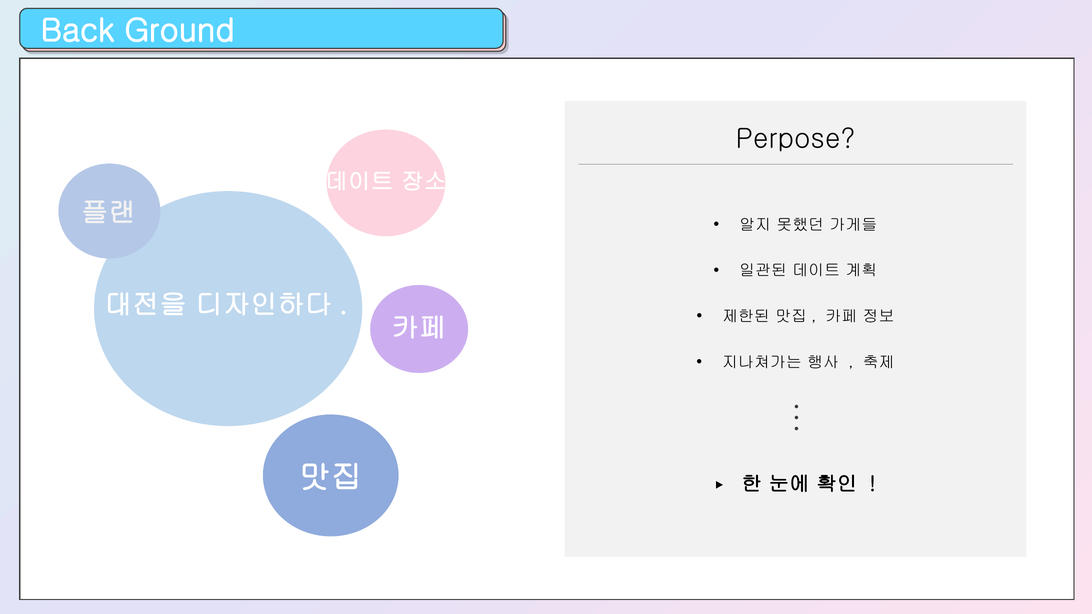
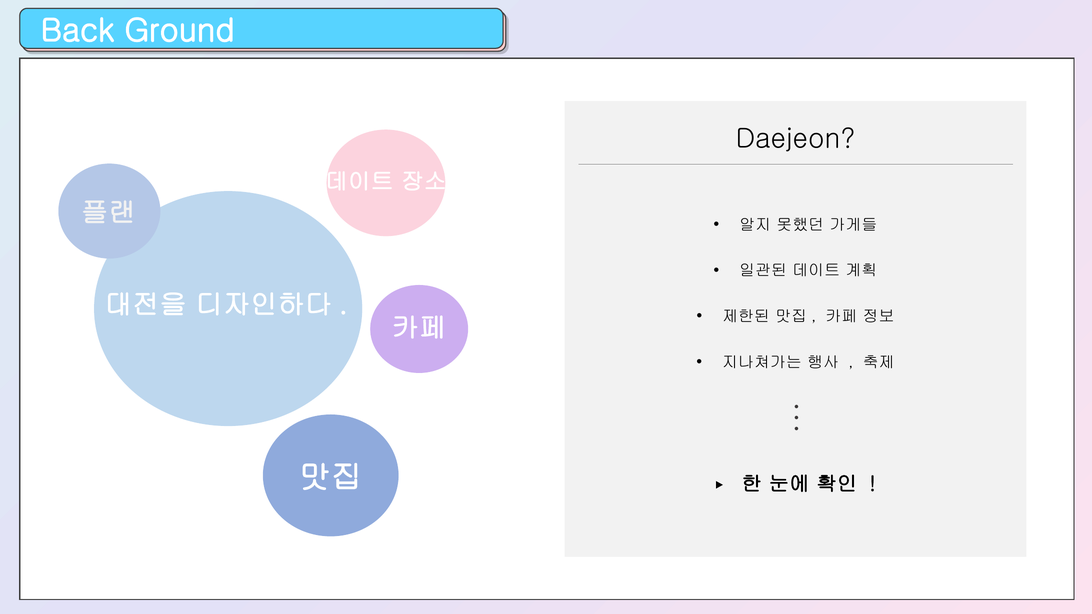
Perpose: Perpose -> Daejeon (796, 139)
